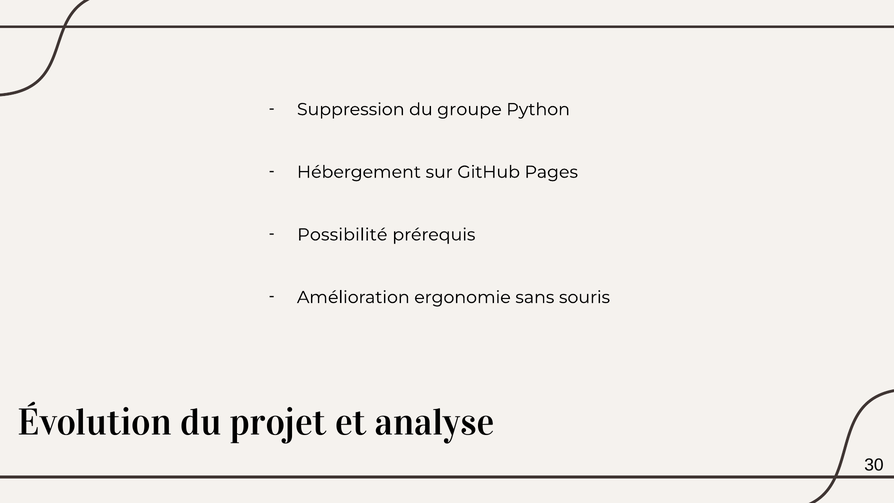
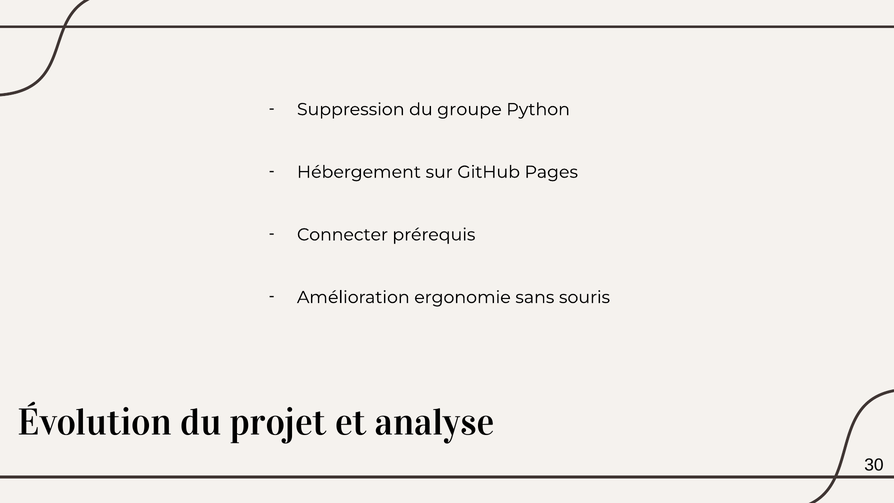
Possibilité: Possibilité -> Connecter (342, 235)
